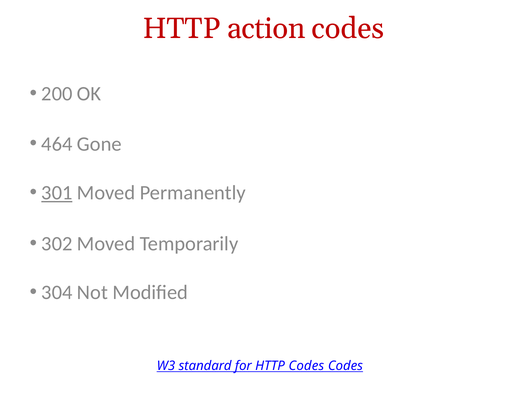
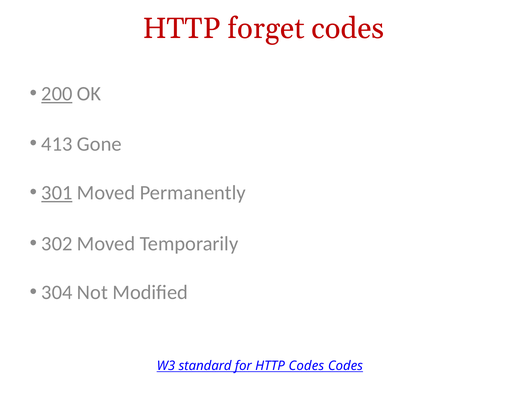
action: action -> forget (266, 28)
200 underline: none -> present (57, 94)
464: 464 -> 413 (57, 144)
